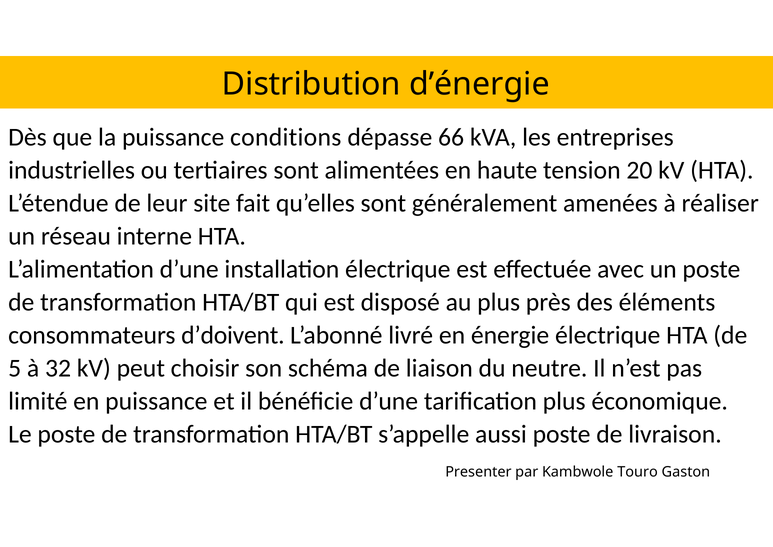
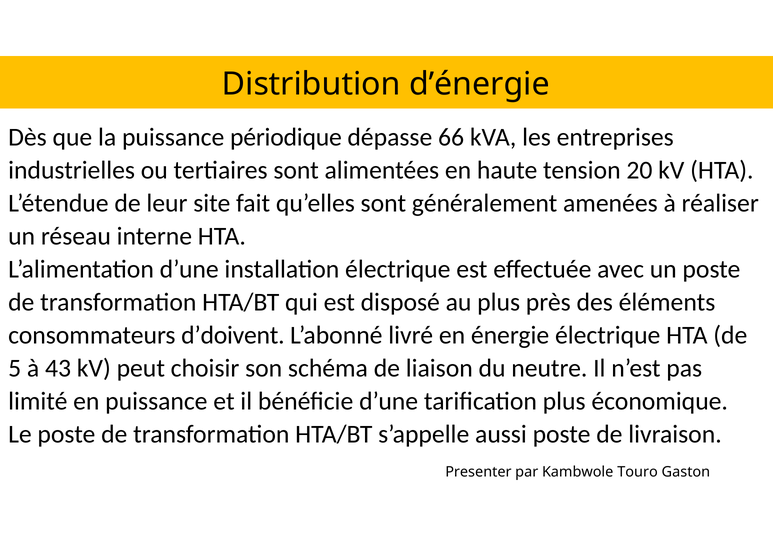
conditions: conditions -> périodique (286, 137)
32: 32 -> 43 (58, 368)
